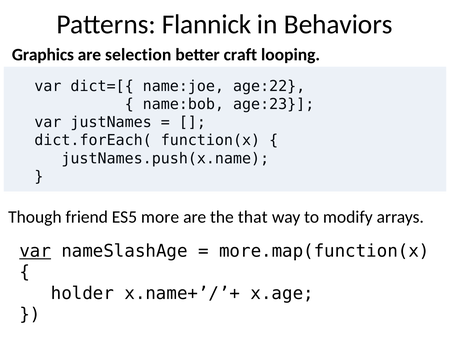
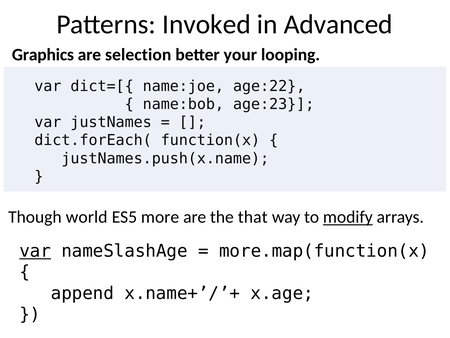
Flannick: Flannick -> Invoked (206, 24)
Behaviors: Behaviors -> Advanced (338, 24)
craft: craft -> your (240, 55)
friend: friend -> world (87, 217)
modify underline: none -> present (348, 217)
holder: holder -> append (82, 293)
